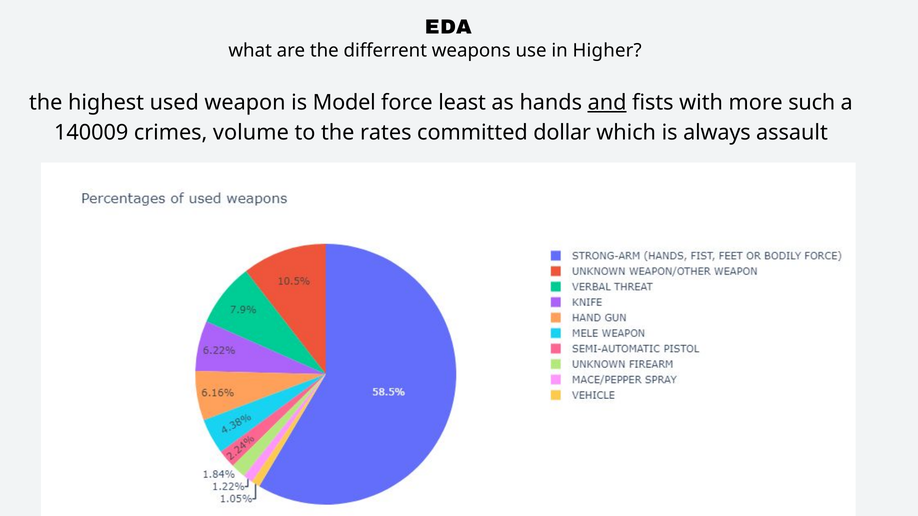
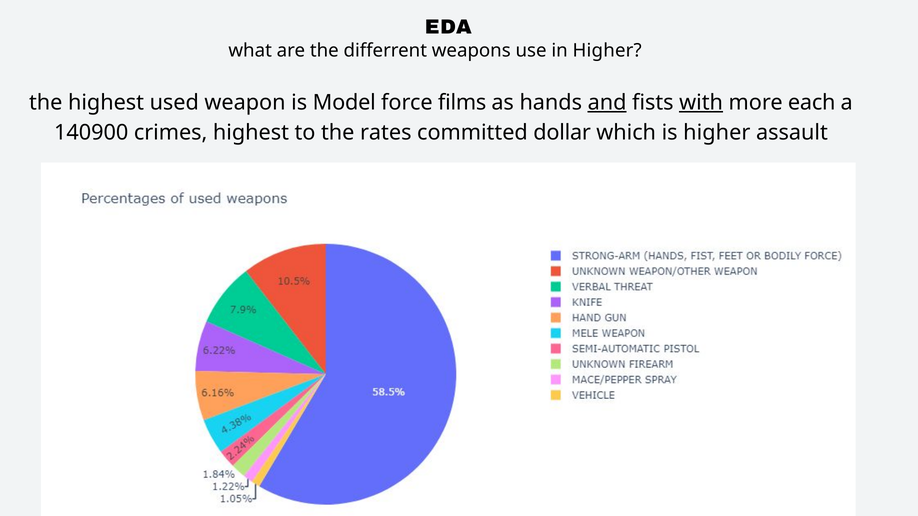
least: least -> films (462, 103)
with underline: none -> present (701, 103)
such: such -> each (812, 103)
140009: 140009 -> 140900 (91, 133)
crimes volume: volume -> highest (251, 133)
is always: always -> higher (717, 133)
